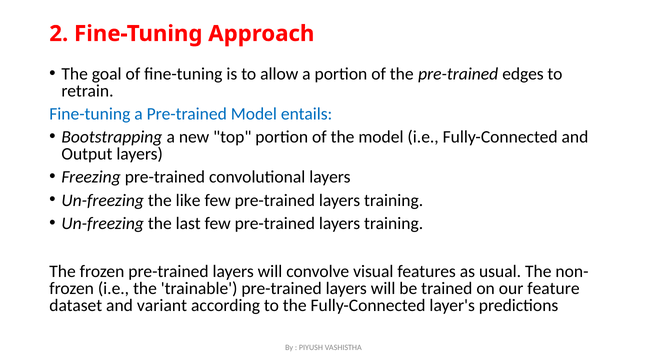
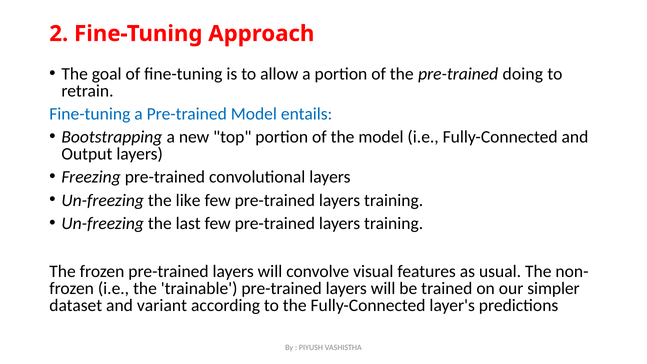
edges: edges -> doing (523, 74)
feature: feature -> simpler (553, 288)
